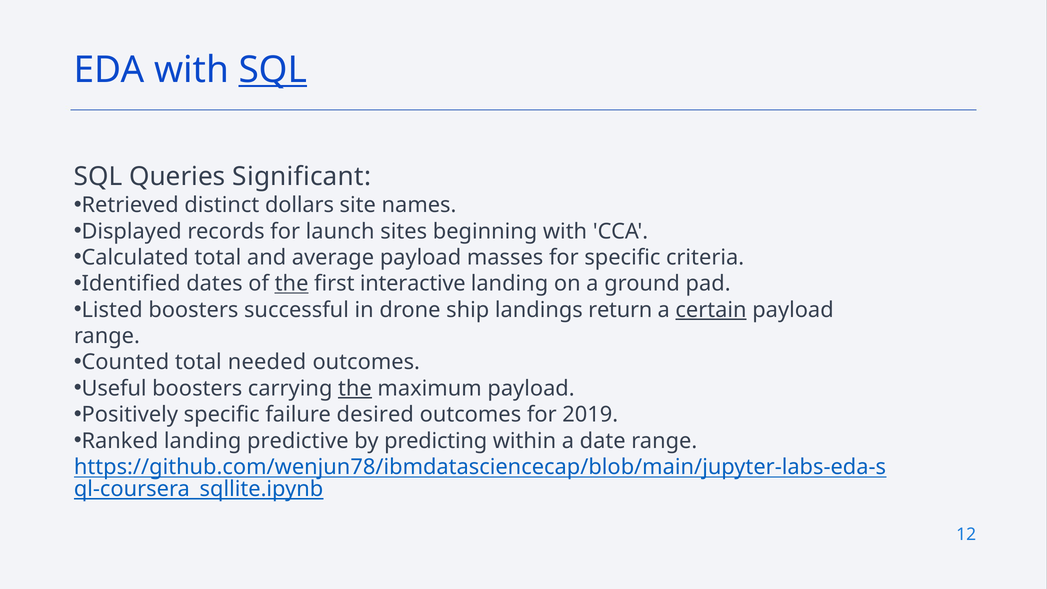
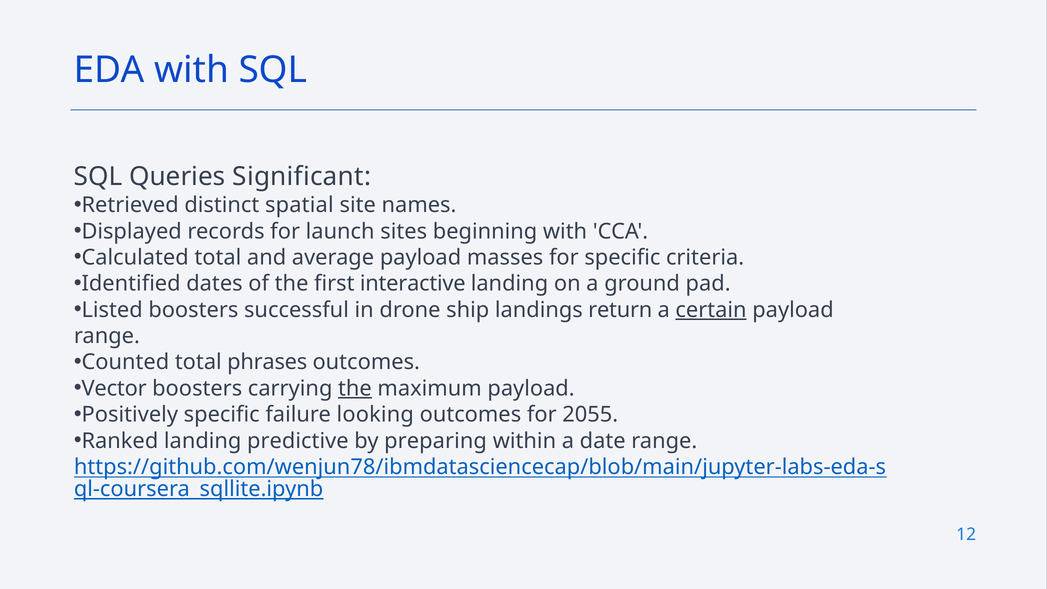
SQL underline: present -> none (273, 70)
dollars: dollars -> spatial (299, 205)
the underline: present -> none (292, 284)
needed: needed -> phrases (267, 362)
Useful: Useful -> Vector (114, 388)
desired: desired -> looking (375, 415)
2019: 2019 -> 2055 (590, 415)
predicting: predicting -> preparing (436, 441)
